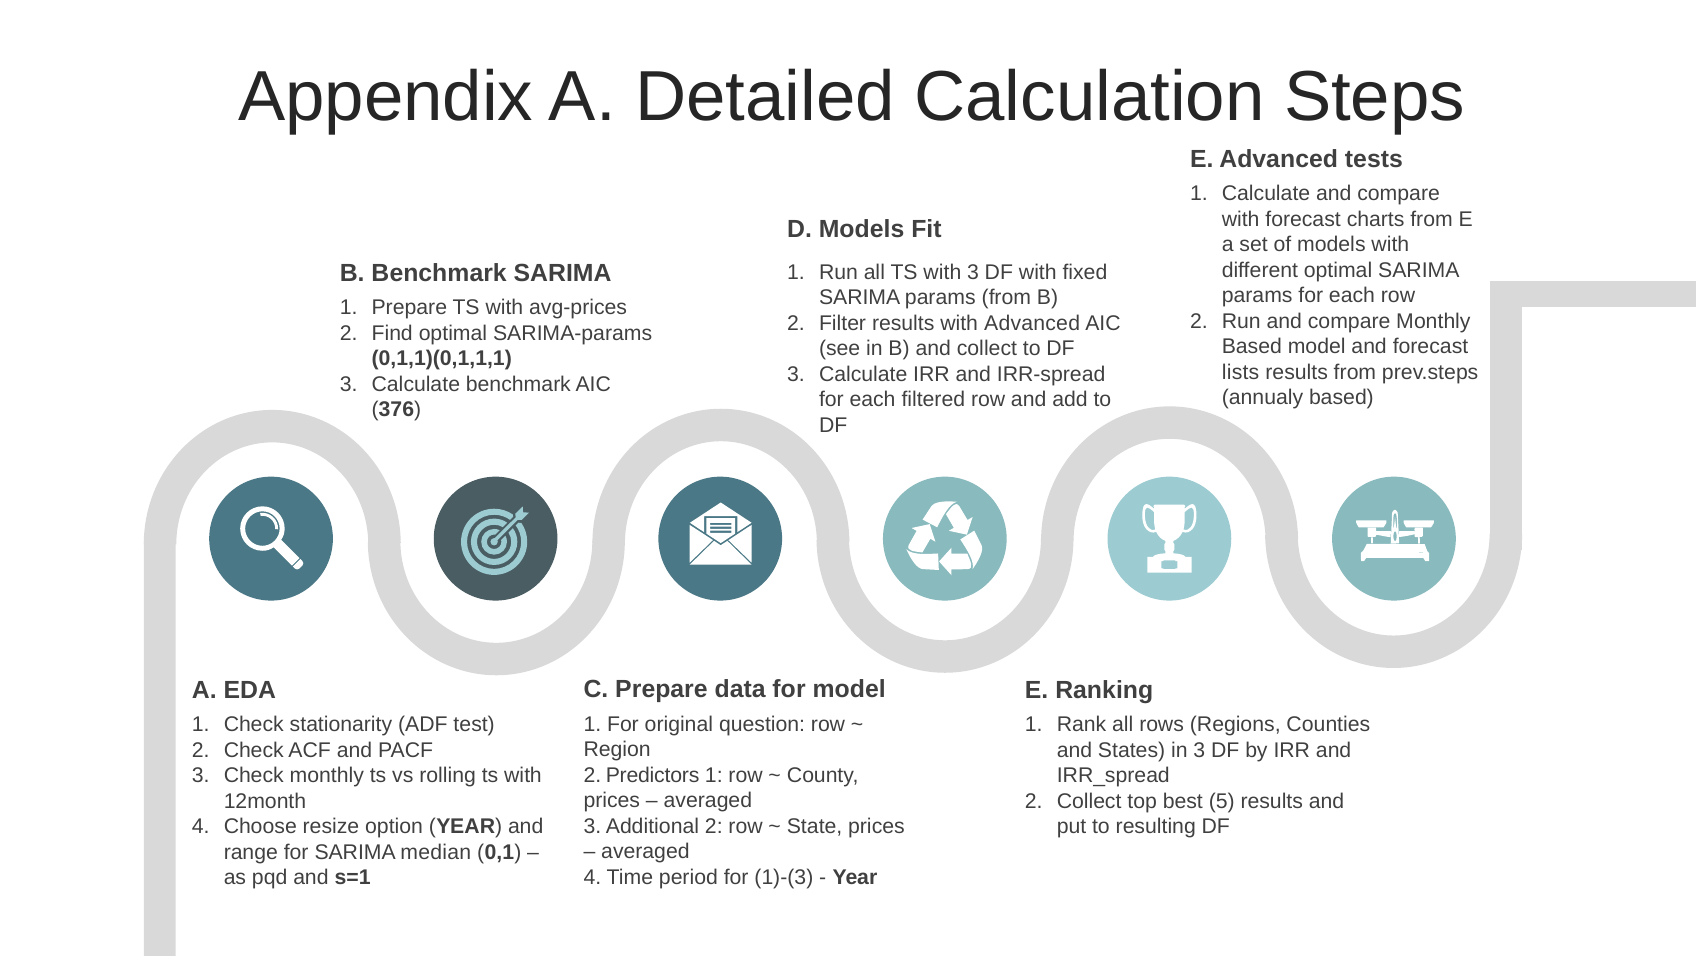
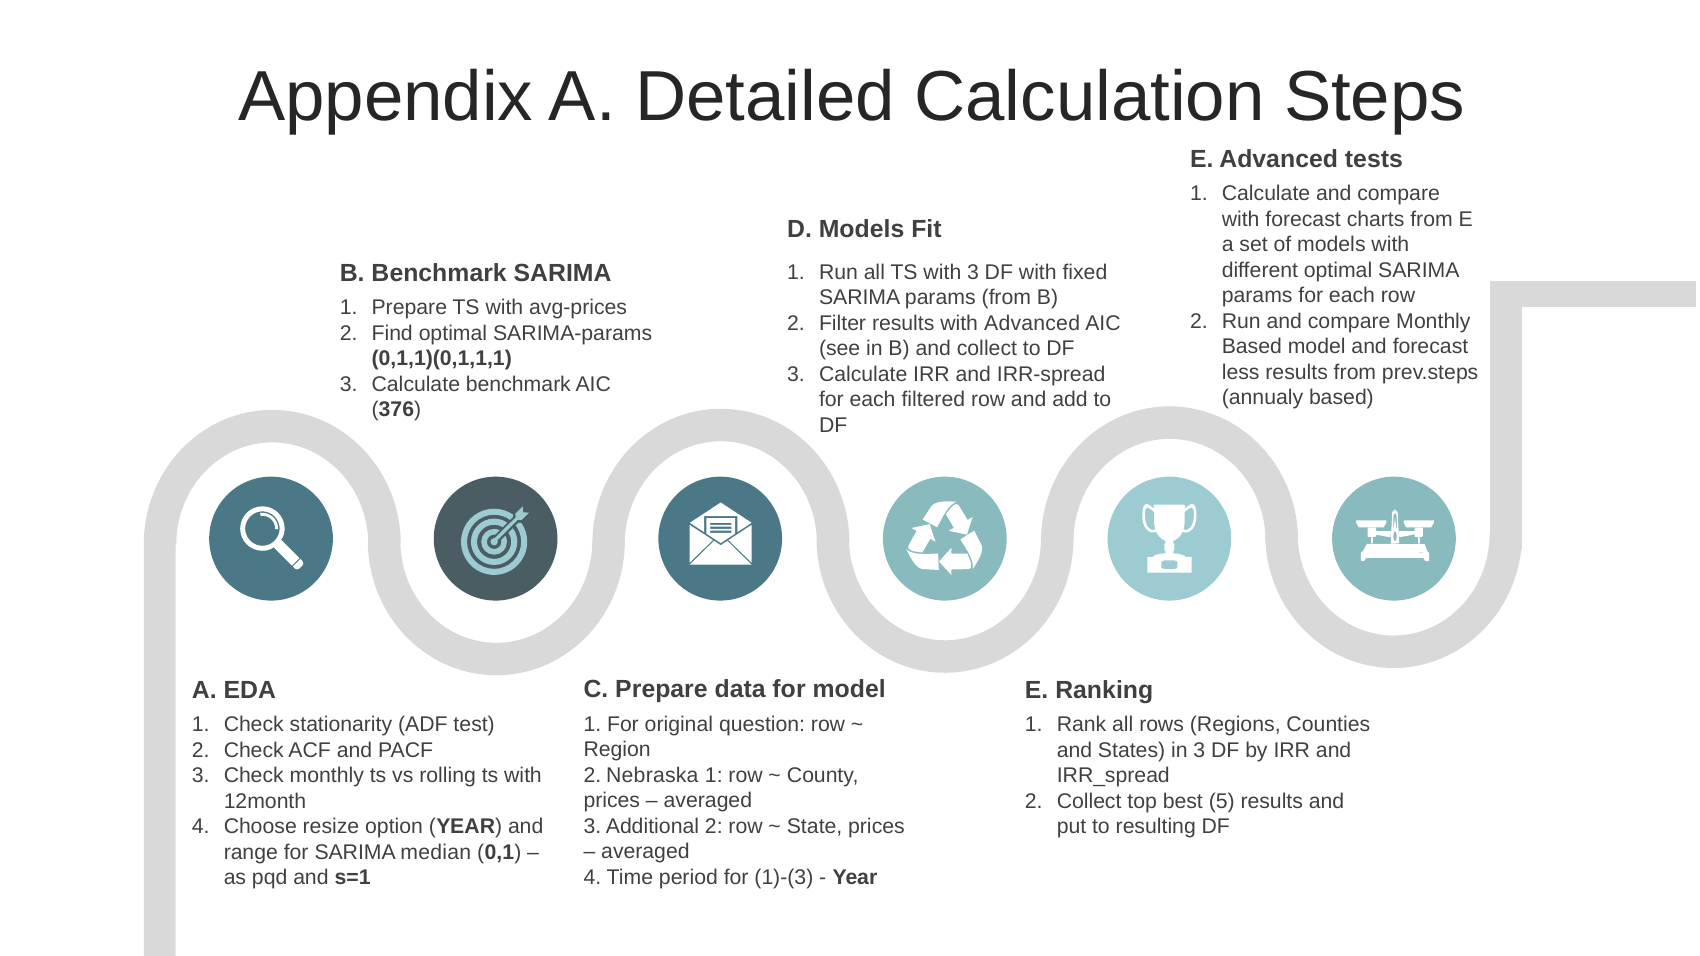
lists: lists -> less (1241, 372)
Predictors: Predictors -> Nebraska (652, 775)
